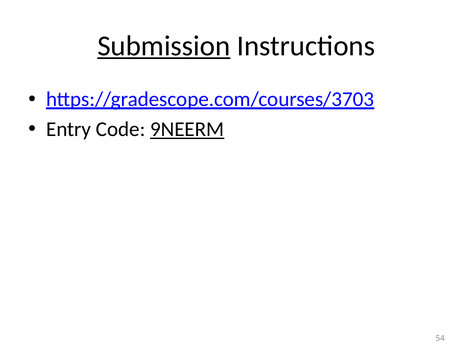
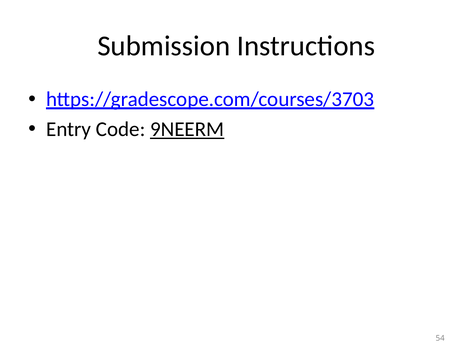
Submission underline: present -> none (164, 46)
